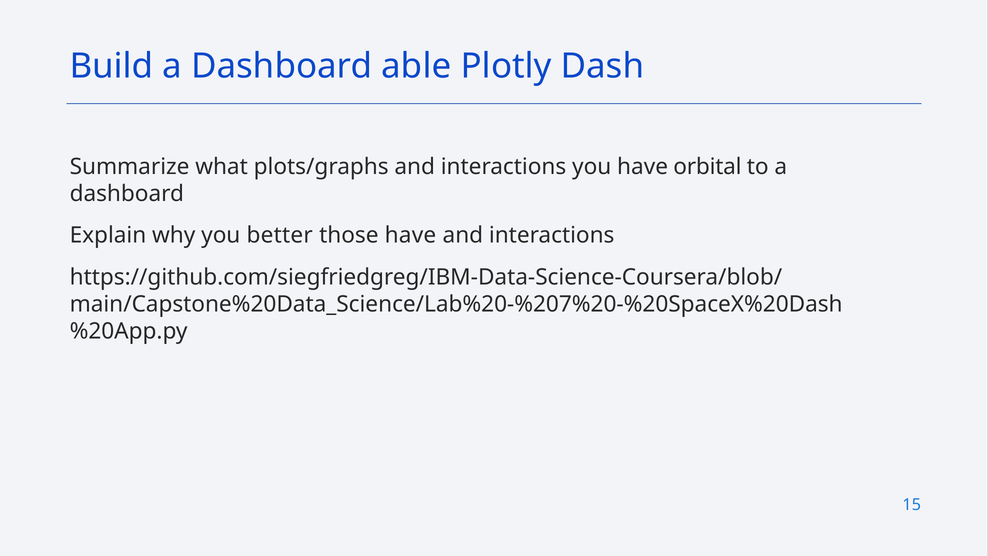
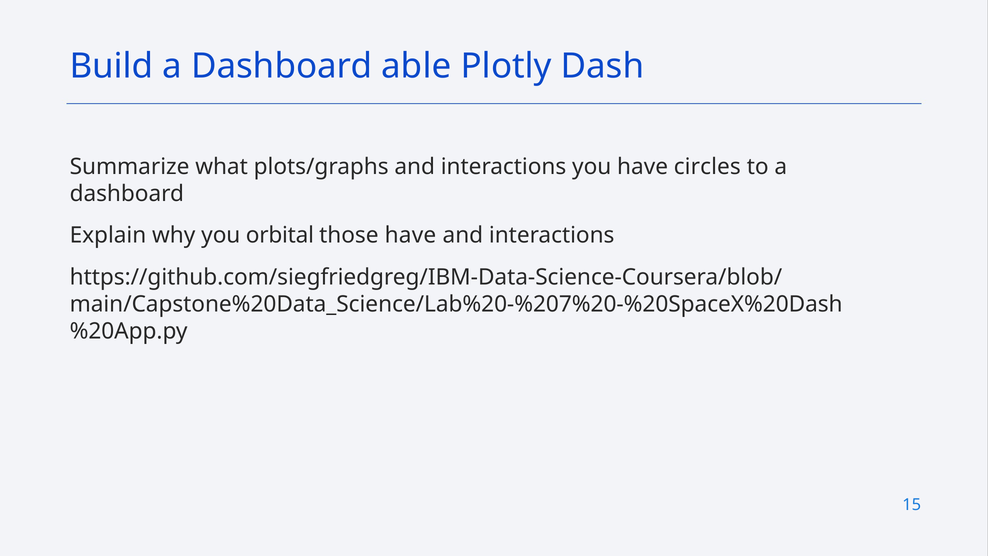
orbital: orbital -> circles (707, 167)
better: better -> orbital (280, 235)
